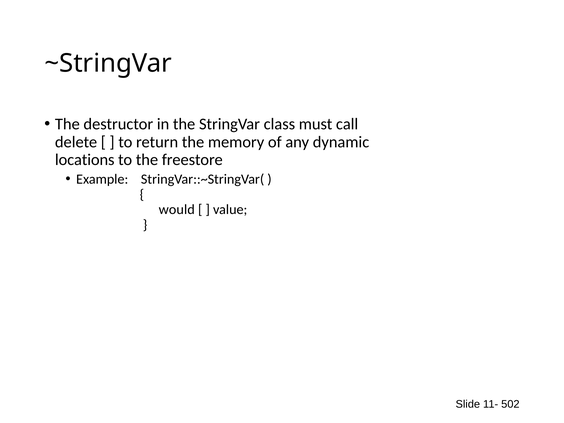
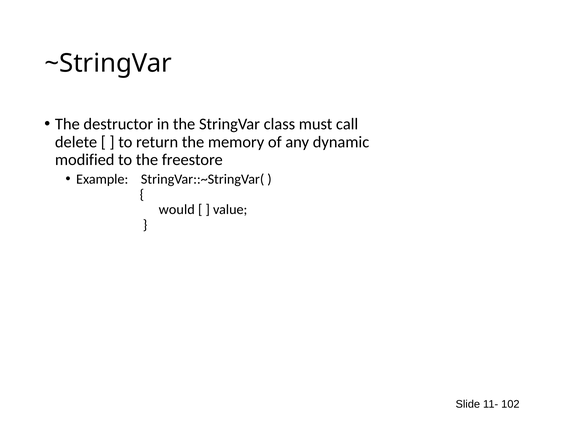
locations: locations -> modified (85, 160)
502: 502 -> 102 (510, 404)
